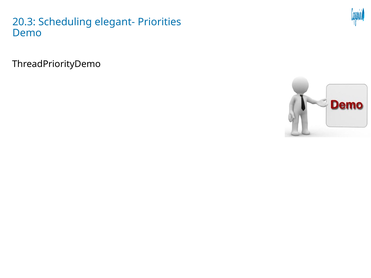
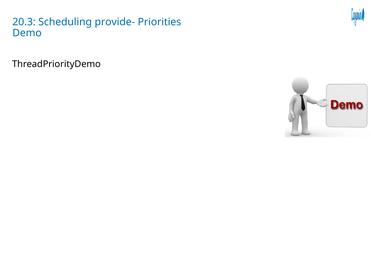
elegant-: elegant- -> provide- (115, 22)
